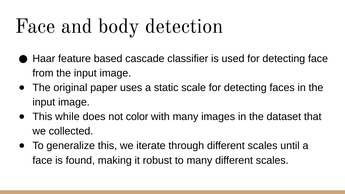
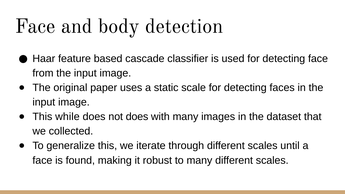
not color: color -> does (137, 117)
